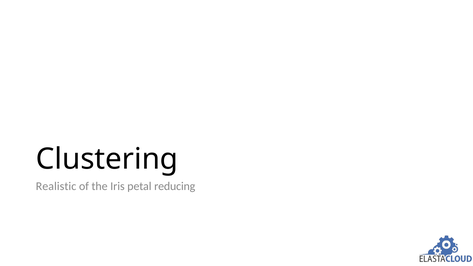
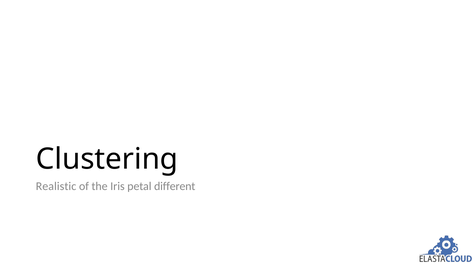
reducing: reducing -> different (175, 186)
